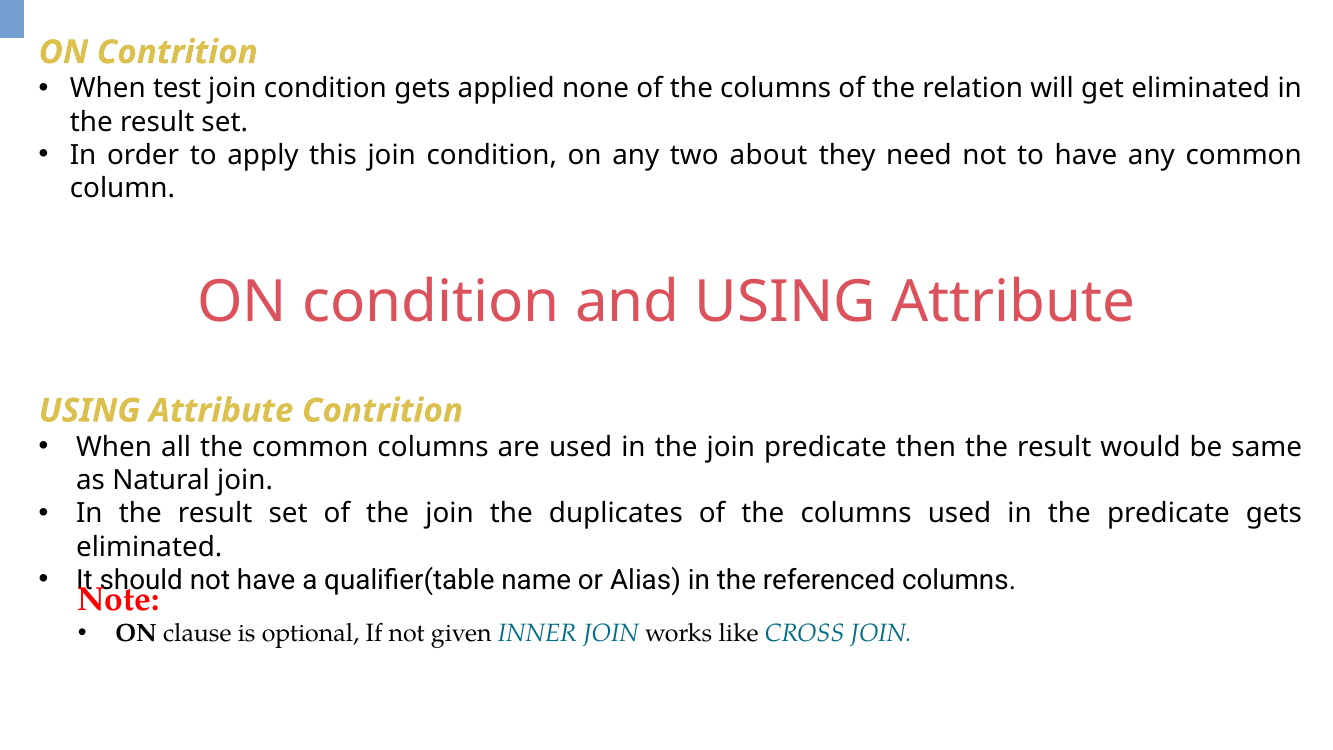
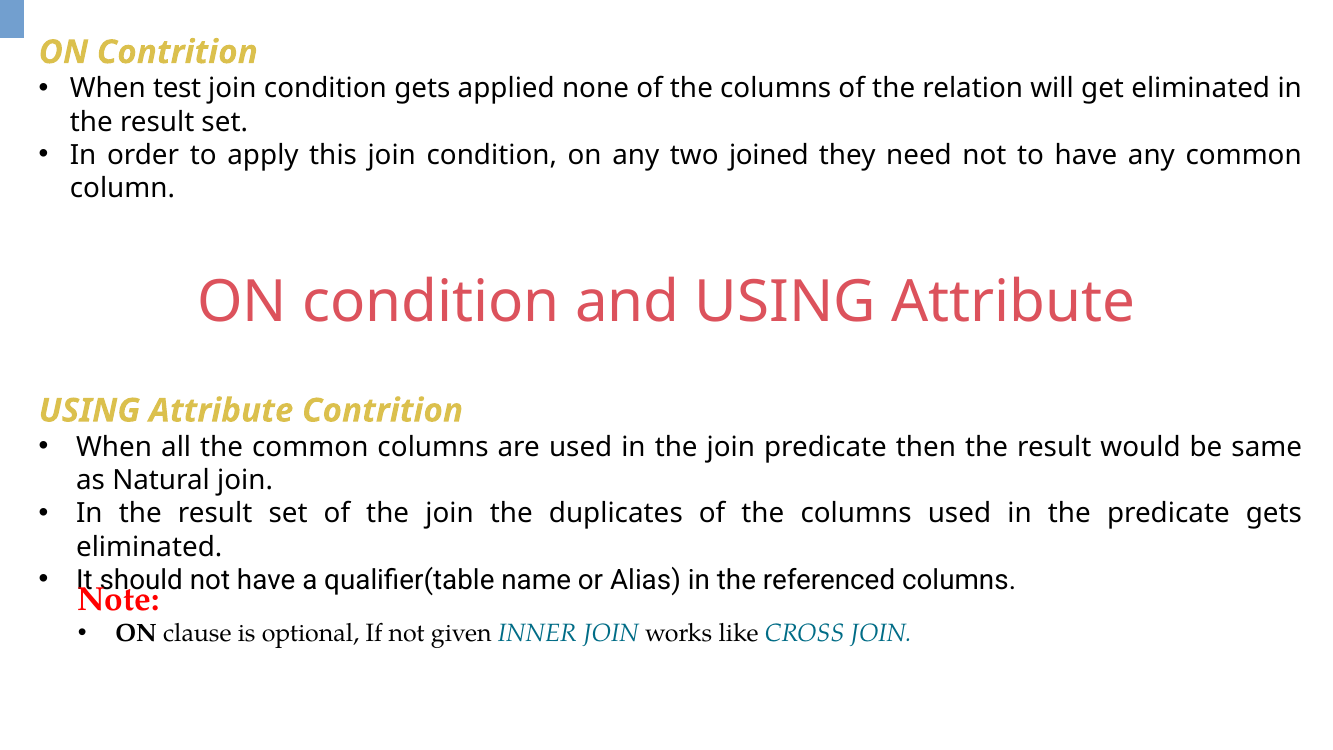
about: about -> joined (769, 155)
